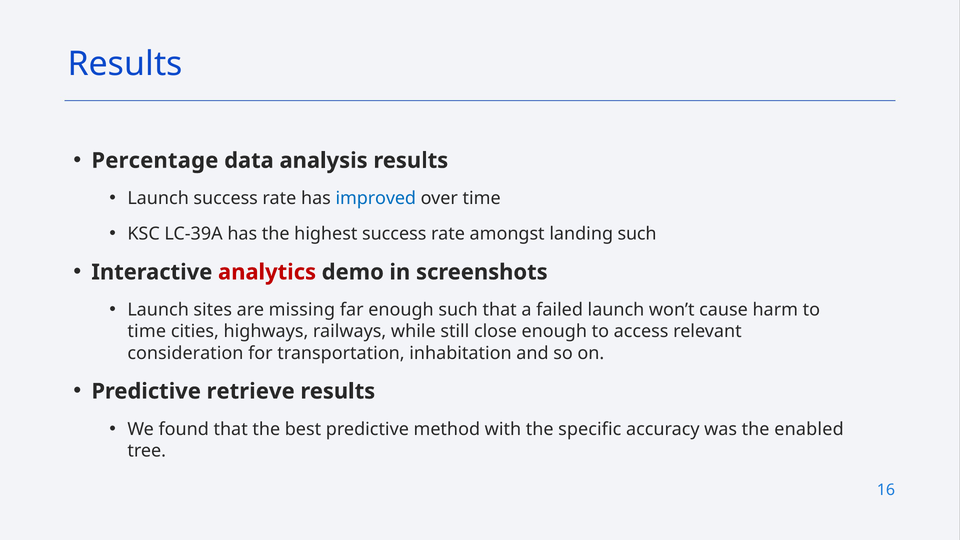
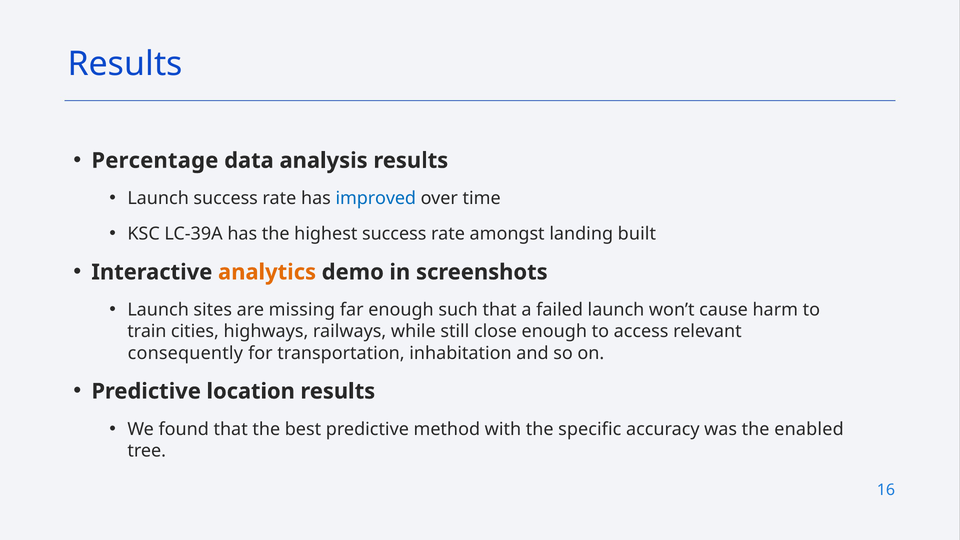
landing such: such -> built (637, 234)
analytics colour: red -> orange (267, 272)
time: time -> train (147, 331)
consideration: consideration -> consequently (185, 353)
retrieve: retrieve -> location (251, 391)
